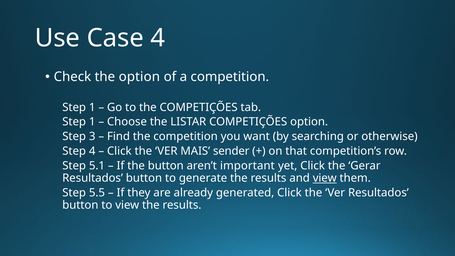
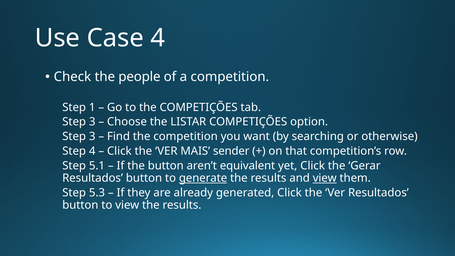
the option: option -> people (139, 77)
1: 1 -> 3 (92, 122)
important: important -> equivalent (248, 166)
generate underline: none -> present (203, 178)
5.5: 5.5 -> 5.3 (97, 193)
